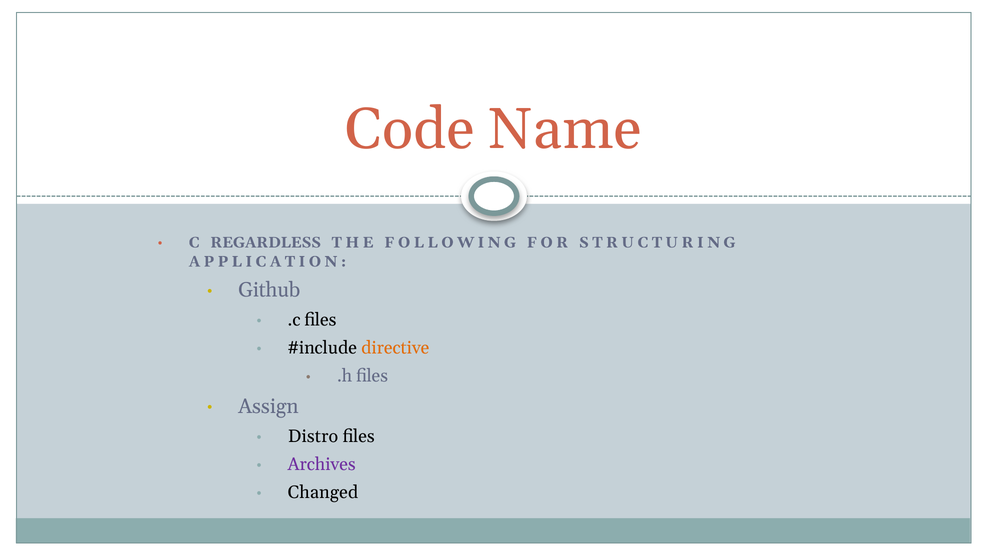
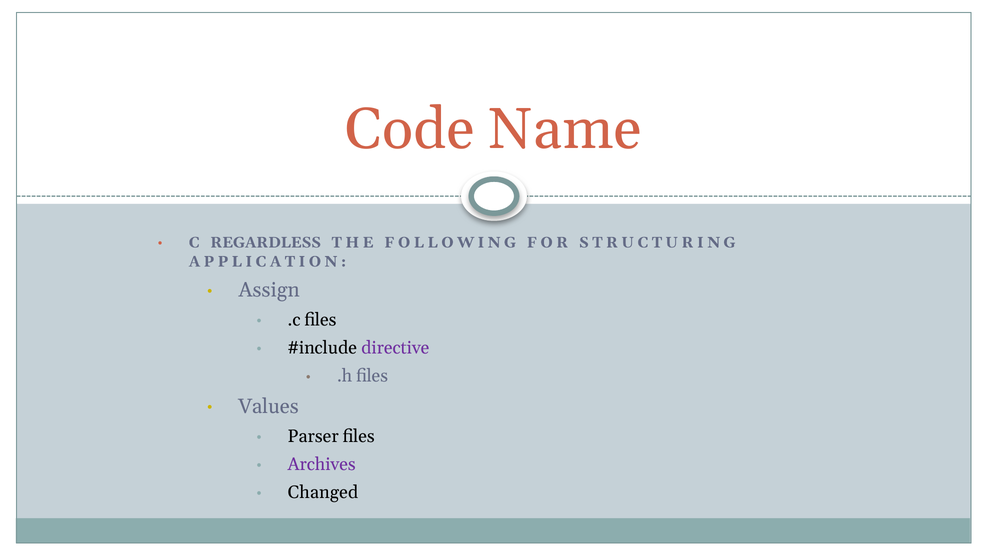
Github: Github -> Assign (269, 290)
directive colour: orange -> purple (395, 348)
Assign: Assign -> Values (268, 406)
Distro: Distro -> Parser (313, 436)
